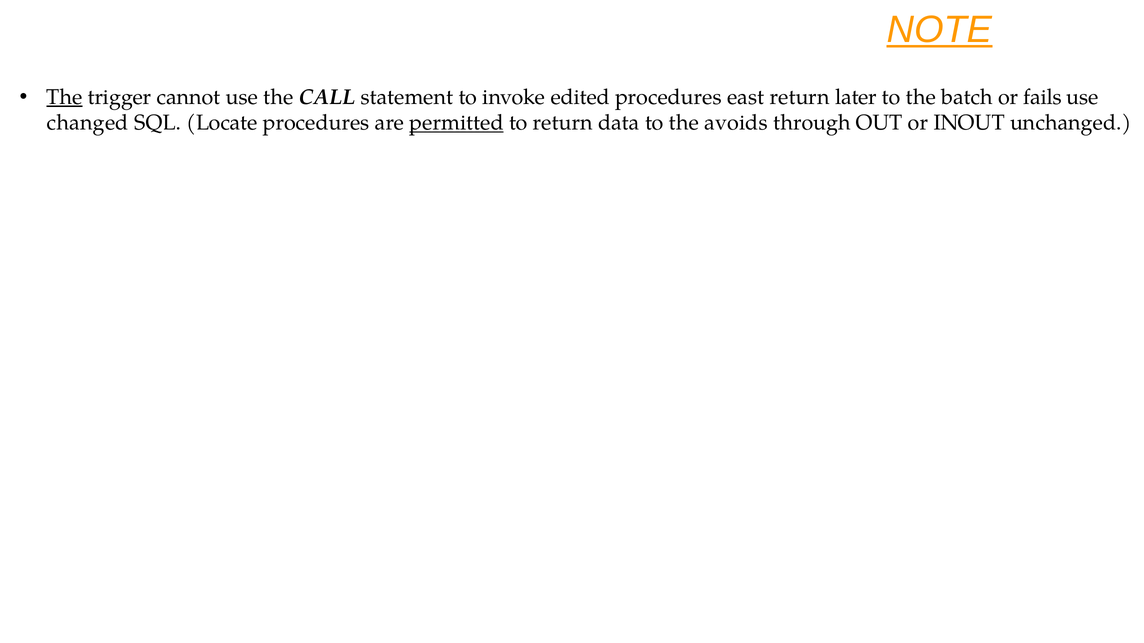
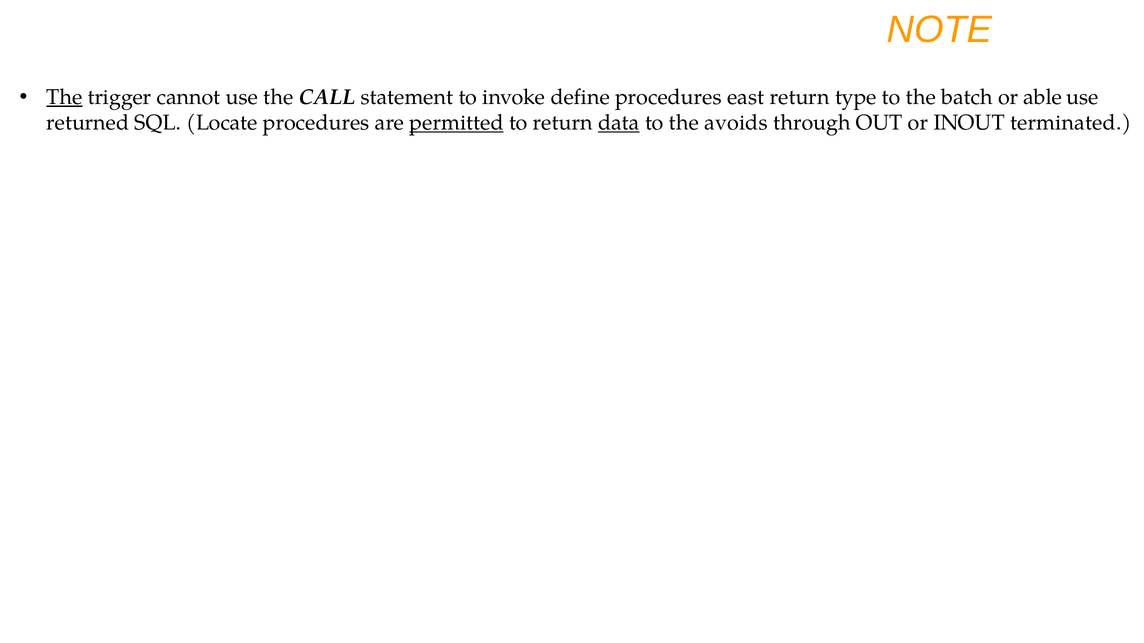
NOTE underline: present -> none (939, 30)
edited: edited -> define (580, 97)
later: later -> type (856, 97)
fails: fails -> able (1043, 97)
changed: changed -> returned (88, 123)
data underline: none -> present (619, 123)
unchanged: unchanged -> terminated (1071, 123)
